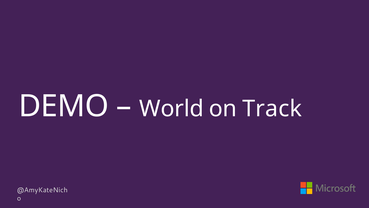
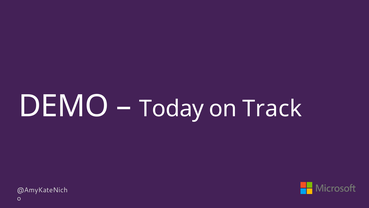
World: World -> Today (172, 108)
